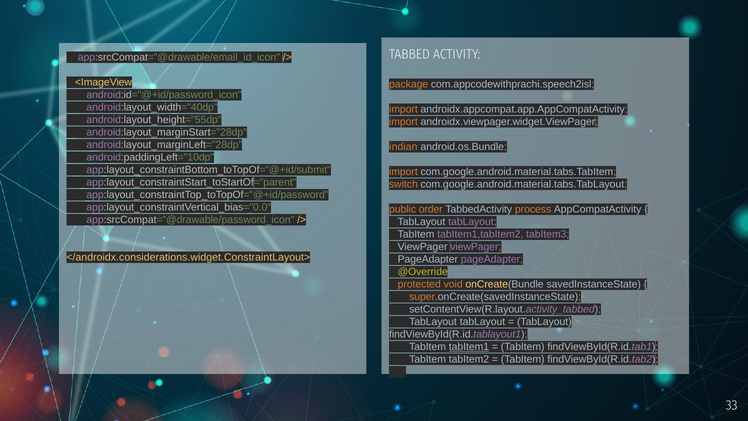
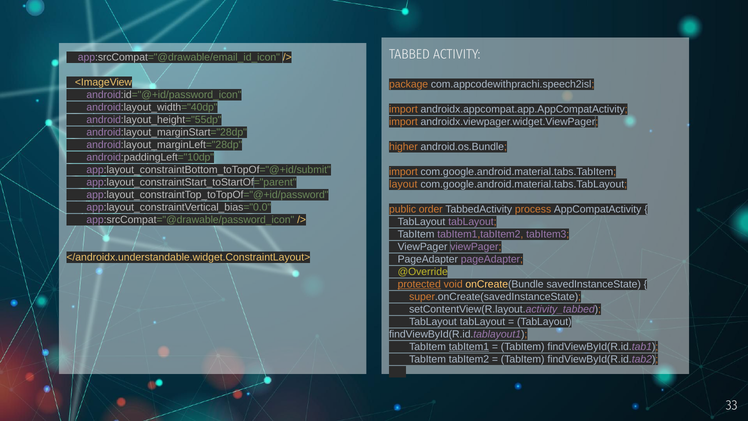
indian: indian -> higher (403, 147)
switch: switch -> layout (403, 184)
</androidx.considerations.widget.ConstraintLayout>: </androidx.considerations.widget.ConstraintLayout> -> </androidx.understandable.widget.ConstraintLayout> (188, 257)
protected underline: none -> present (419, 284)
